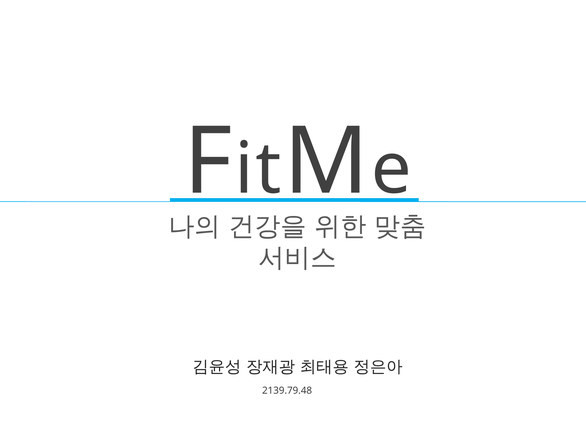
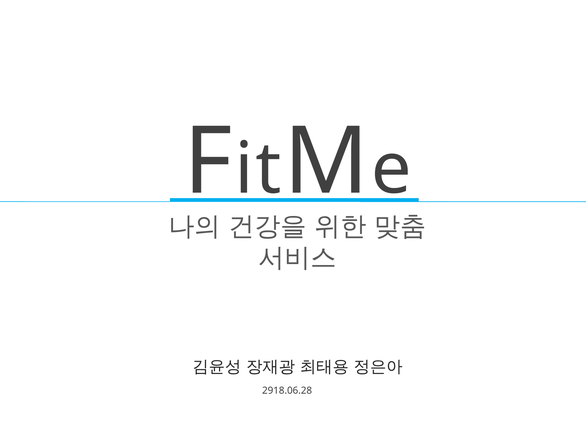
2139.79.48: 2139.79.48 -> 2918.06.28 (287, 390)
